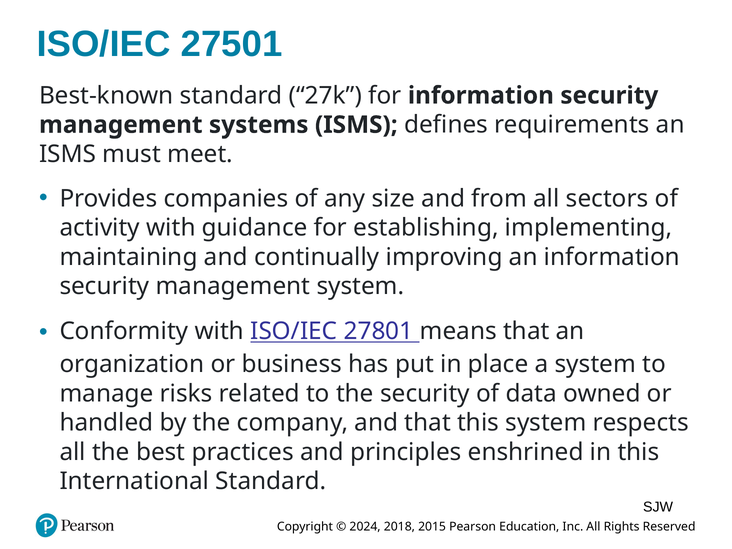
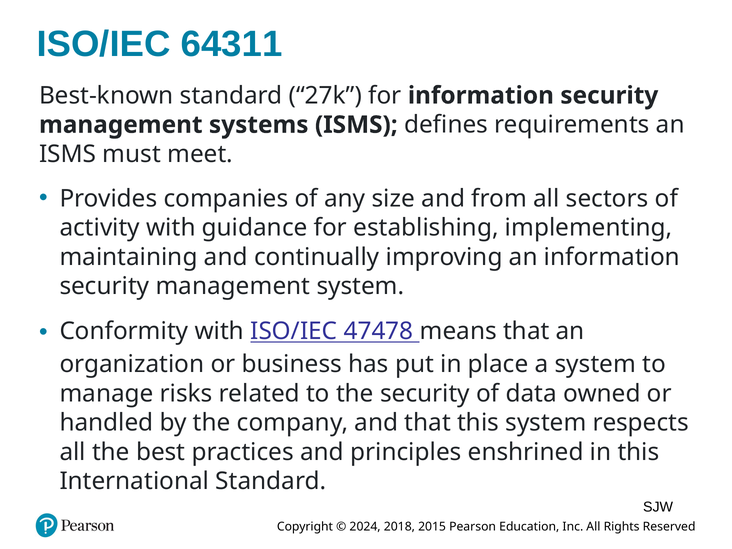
27501: 27501 -> 64311 (232, 44)
27801: 27801 -> 47478 (379, 331)
